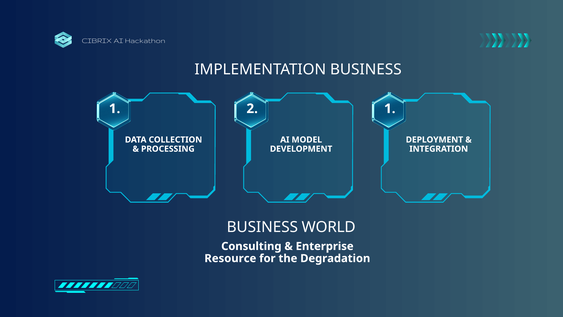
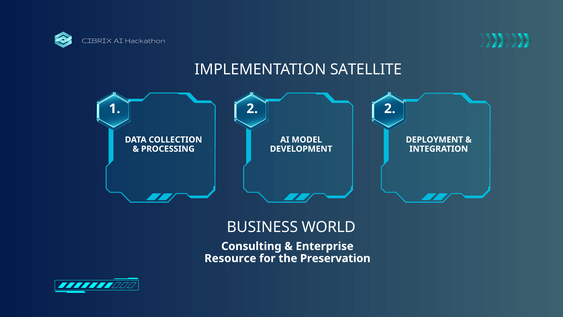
IMPLEMENTATION BUSINESS: BUSINESS -> SATELLITE (366, 70)
2 1: 1 -> 2 (390, 109)
Degradation: Degradation -> Preservation (335, 258)
